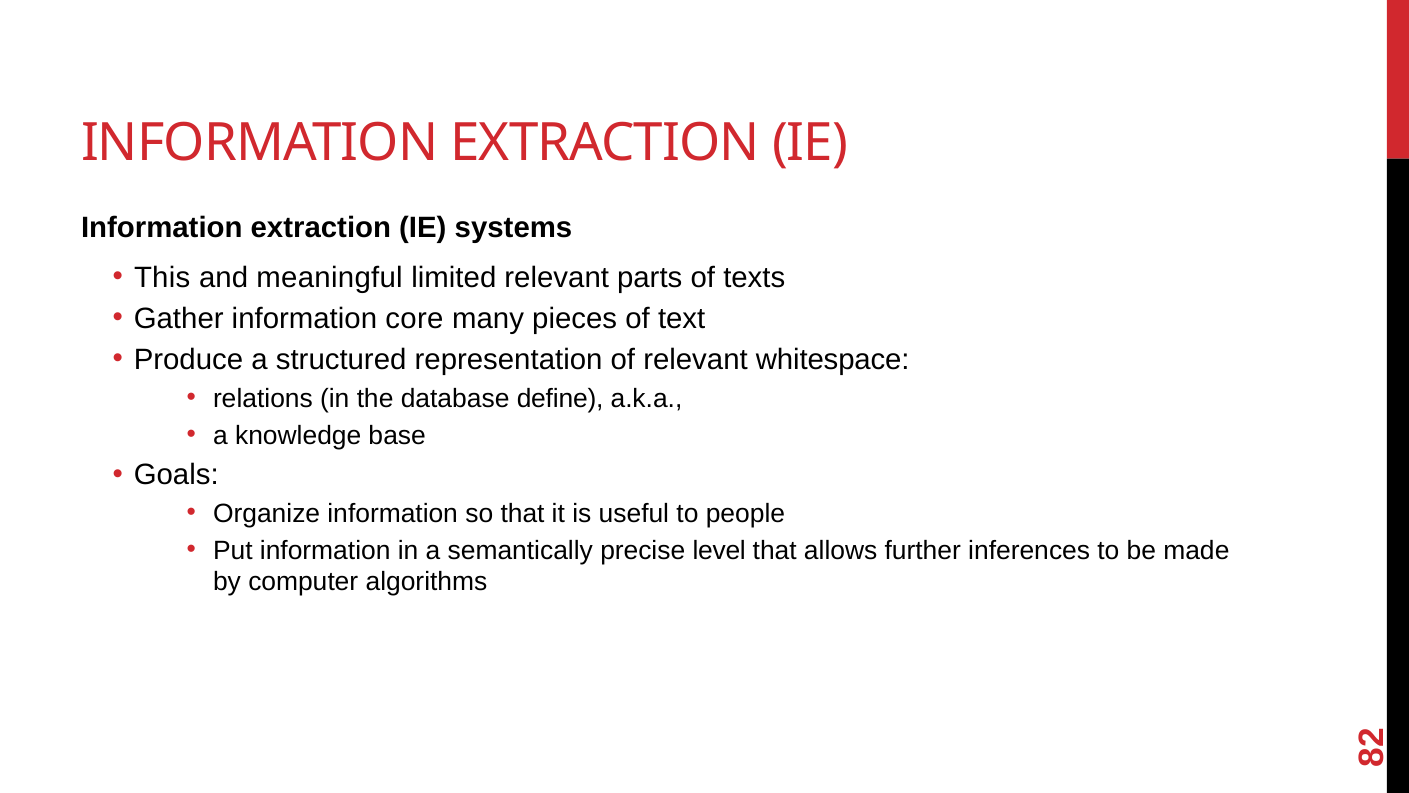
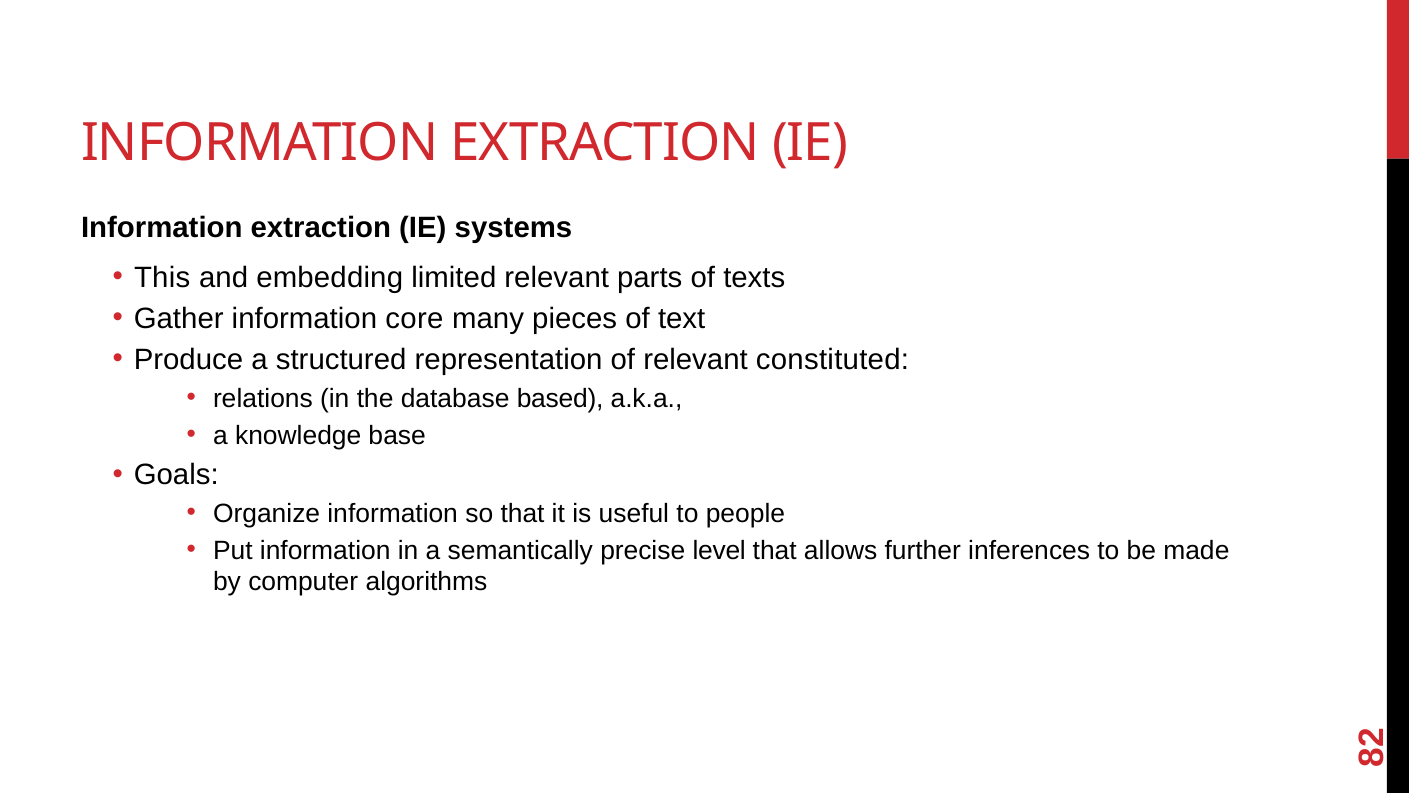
meaningful: meaningful -> embedding (330, 277)
whitespace: whitespace -> constituted (832, 360)
define: define -> based (560, 398)
